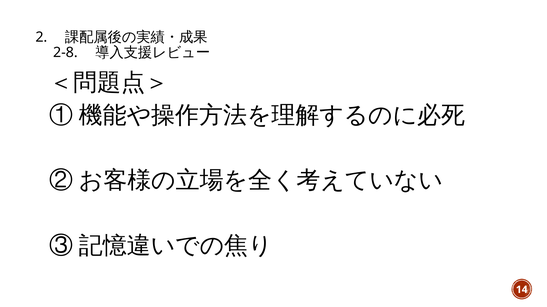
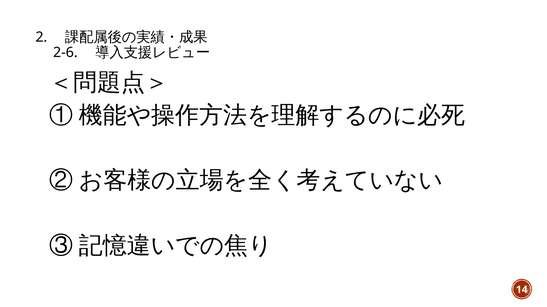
2-8: 2-8 -> 2-6 (65, 53)
